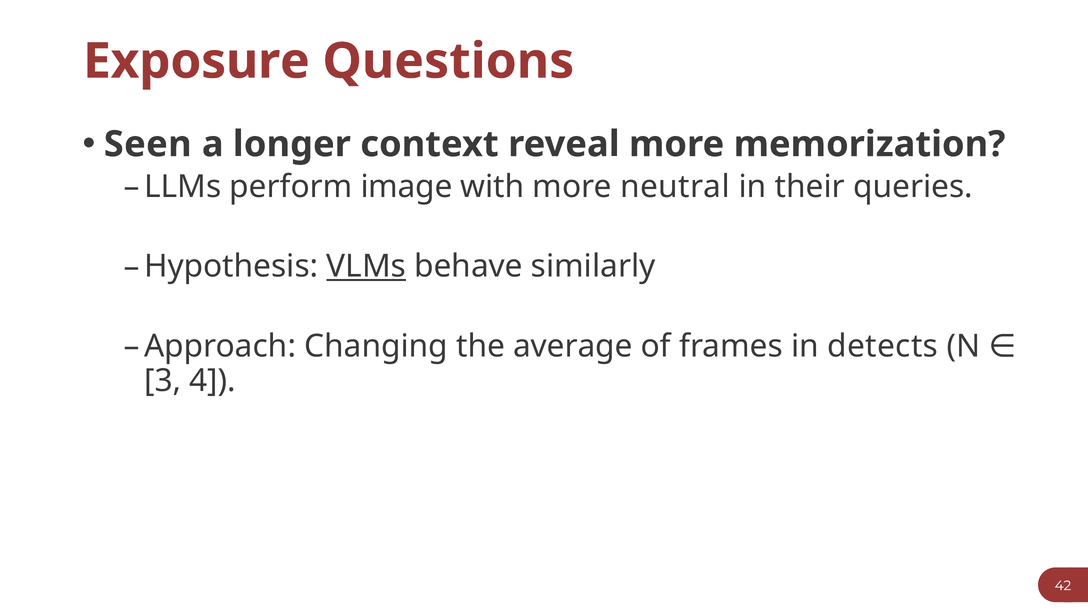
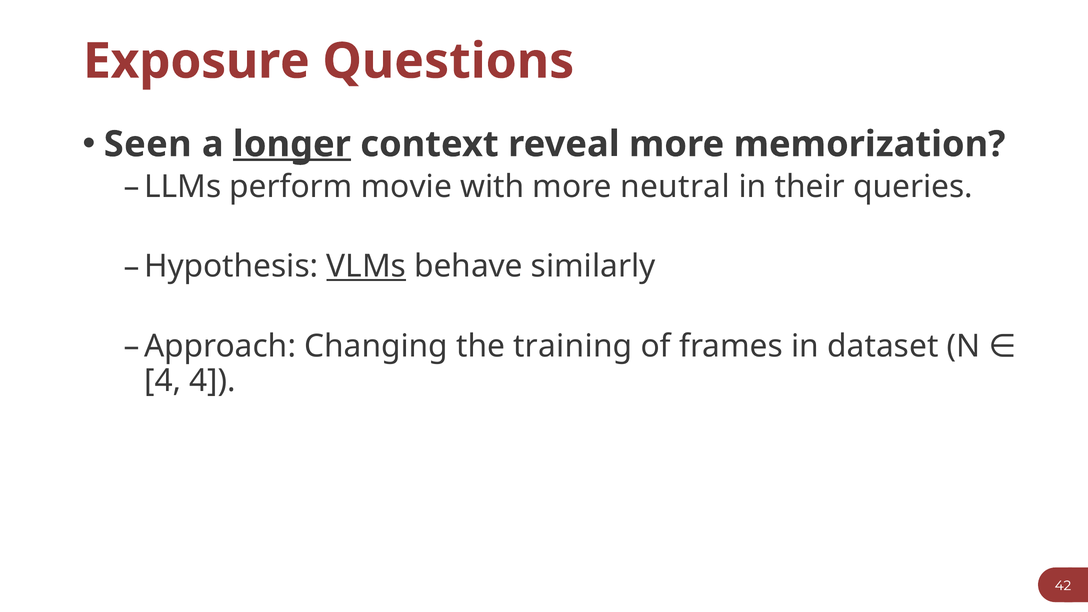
longer underline: none -> present (292, 144)
image: image -> movie (406, 187)
average: average -> training (573, 346)
detects: detects -> dataset (883, 346)
3: 3 -> 4 (163, 381)
